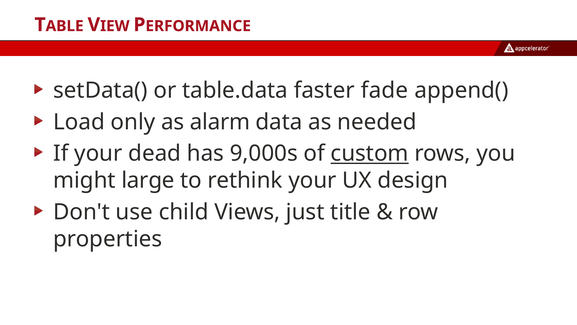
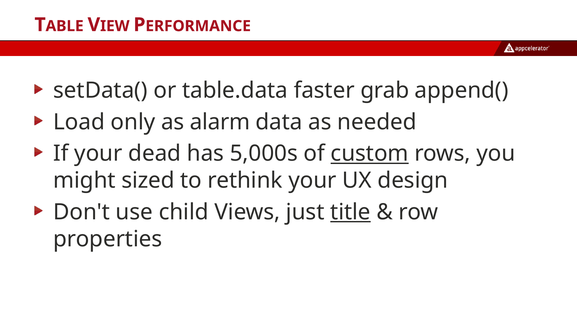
fade: fade -> grab (385, 90)
9,000s: 9,000s -> 5,000s (264, 153)
large: large -> sized (148, 180)
title underline: none -> present (350, 212)
